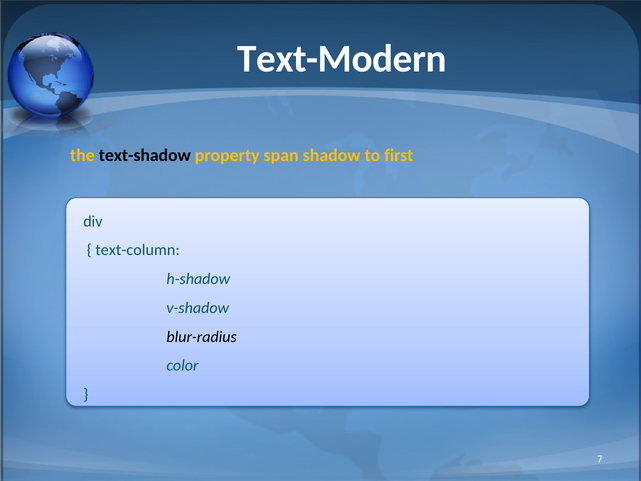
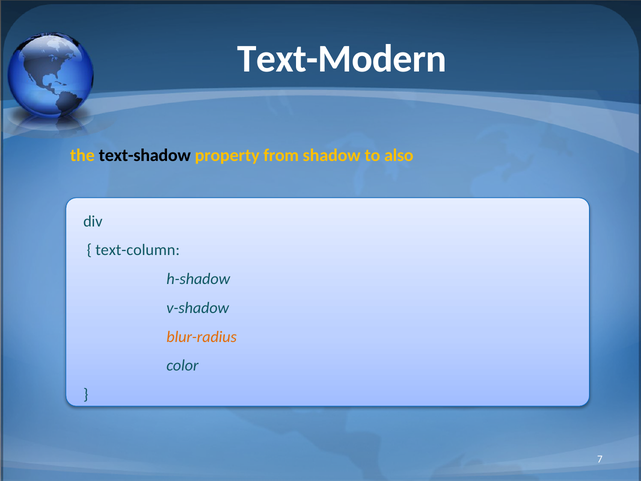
span: span -> from (281, 155)
first: first -> also (399, 155)
blur-radius colour: black -> orange (202, 337)
